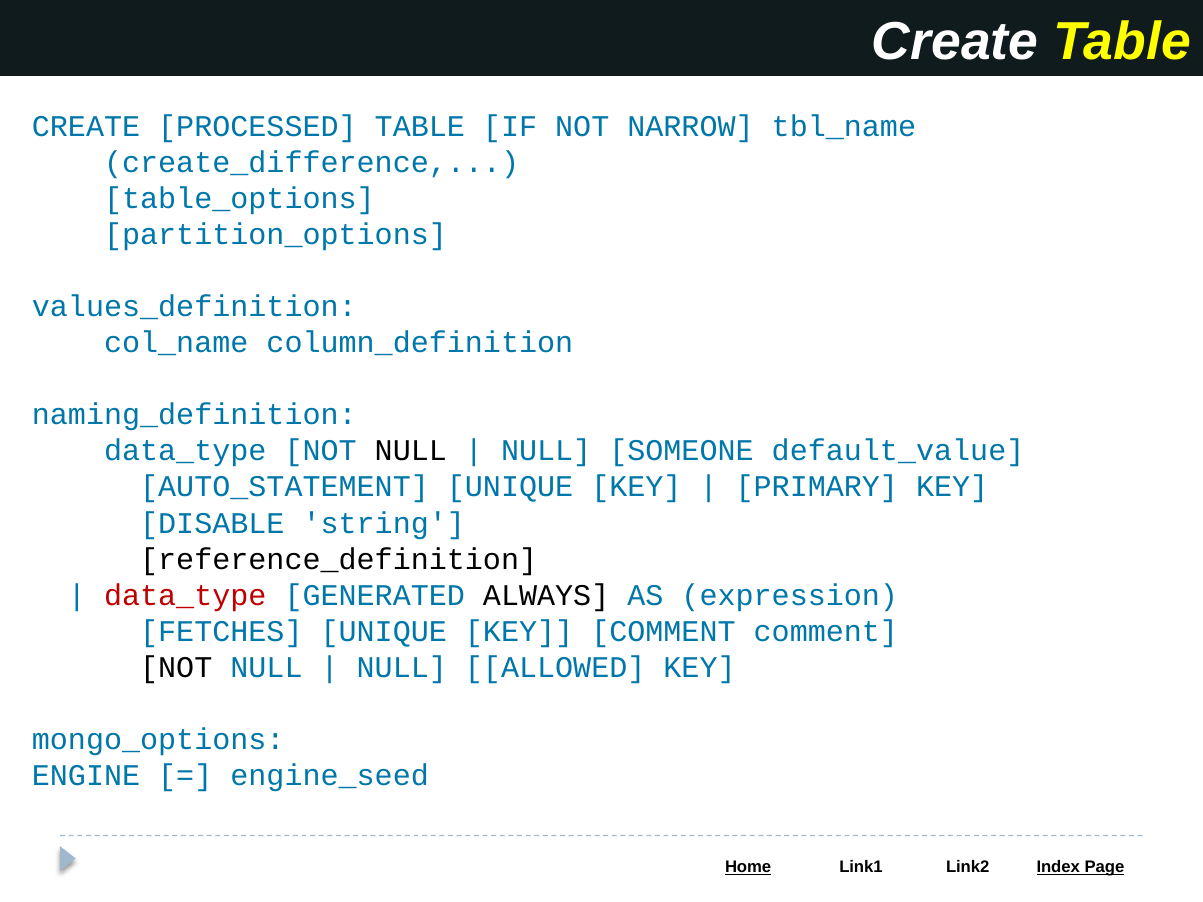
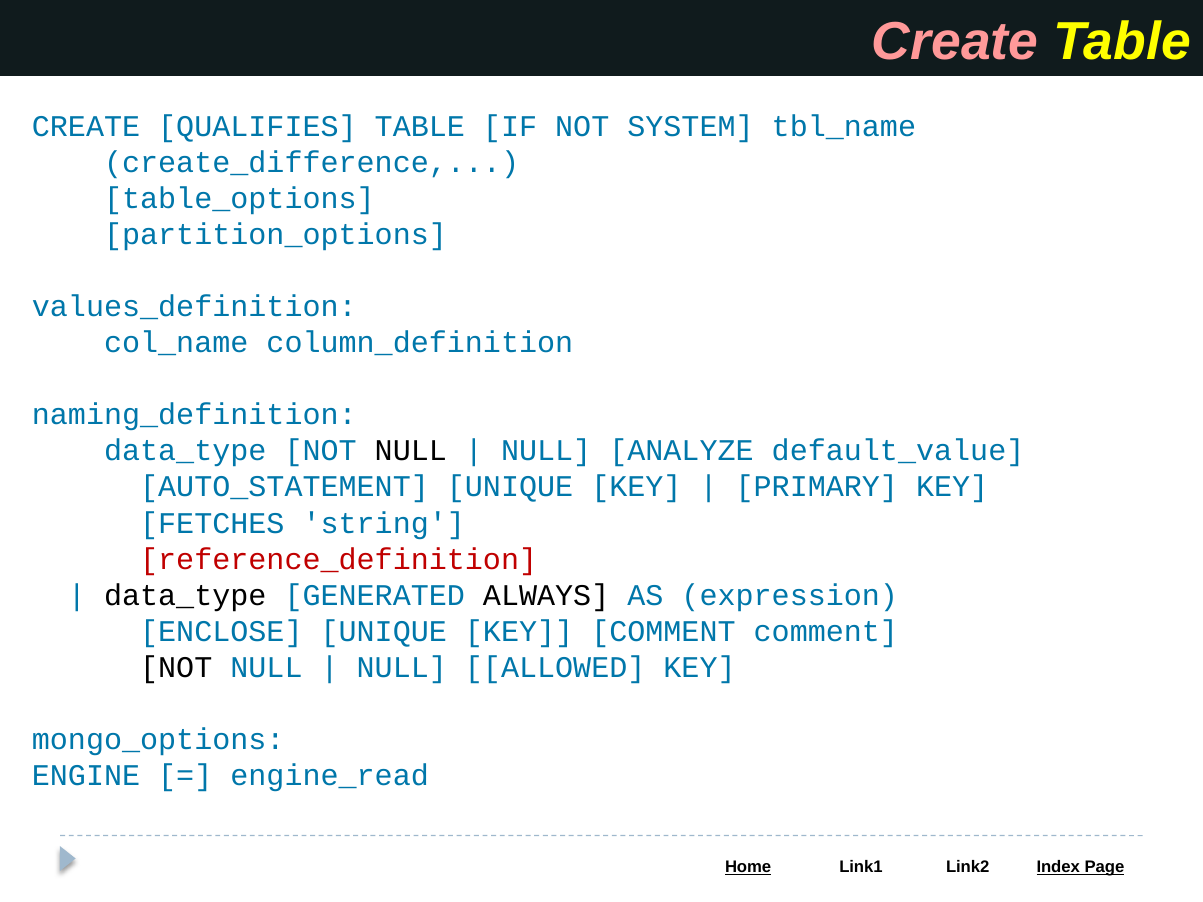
Create colour: white -> pink (955, 42)
PROCESSED: PROCESSED -> QUALIFIES (257, 126)
NARROW: NARROW -> SYSTEM (691, 126)
SOMEONE: SOMEONE -> ANALYZE (681, 451)
DISABLE: DISABLE -> FETCHES (212, 523)
reference_definition colour: black -> red (339, 559)
data_type colour: red -> black (185, 595)
FETCHES: FETCHES -> ENCLOSE (221, 632)
engine_seed: engine_seed -> engine_read (330, 776)
